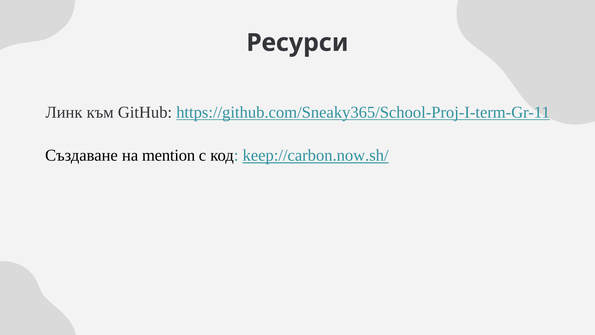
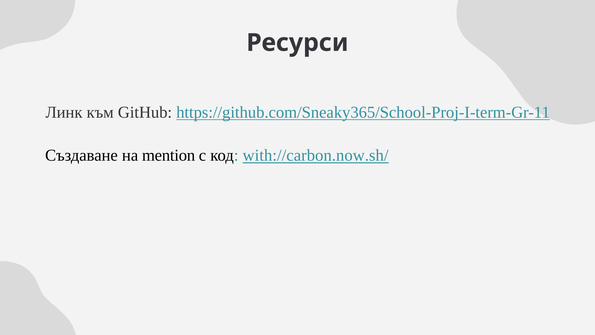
keep://carbon.now.sh/: keep://carbon.now.sh/ -> with://carbon.now.sh/ (316, 155)
